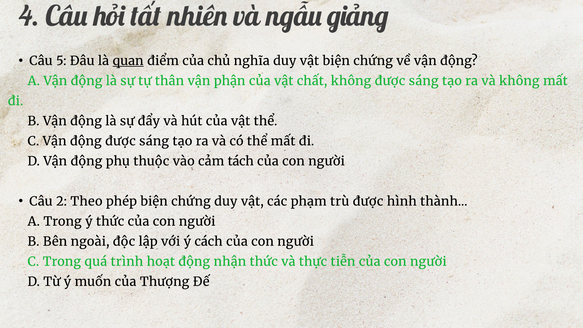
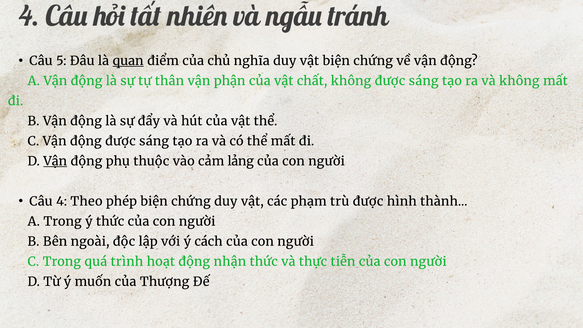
giảng: giảng -> tránh (358, 16)
Vận underline: none -> present (55, 161)
tách: tách -> lảng (241, 161)
Câu 2: 2 -> 4 (62, 201)
